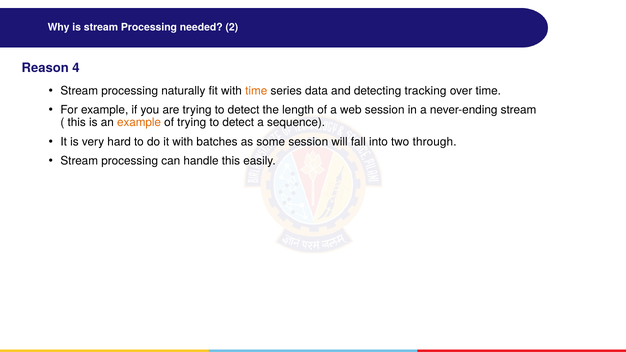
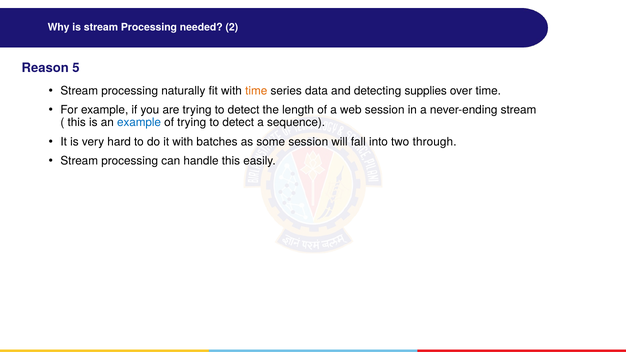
4: 4 -> 5 (76, 68)
tracking: tracking -> supplies (426, 91)
example colour: orange -> blue (139, 123)
